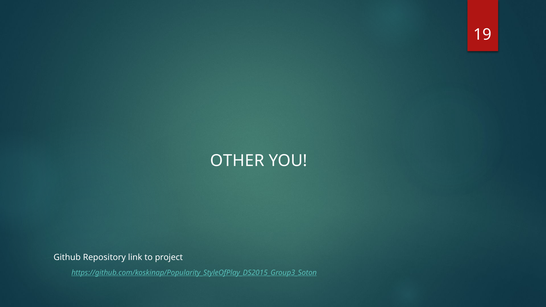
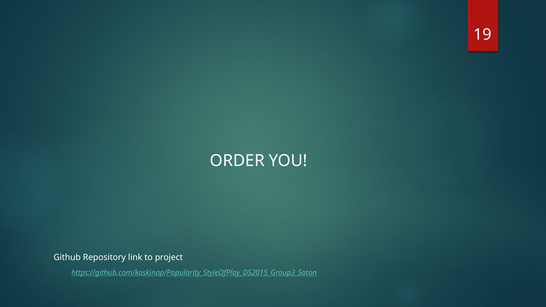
OTHER: OTHER -> ORDER (237, 161)
